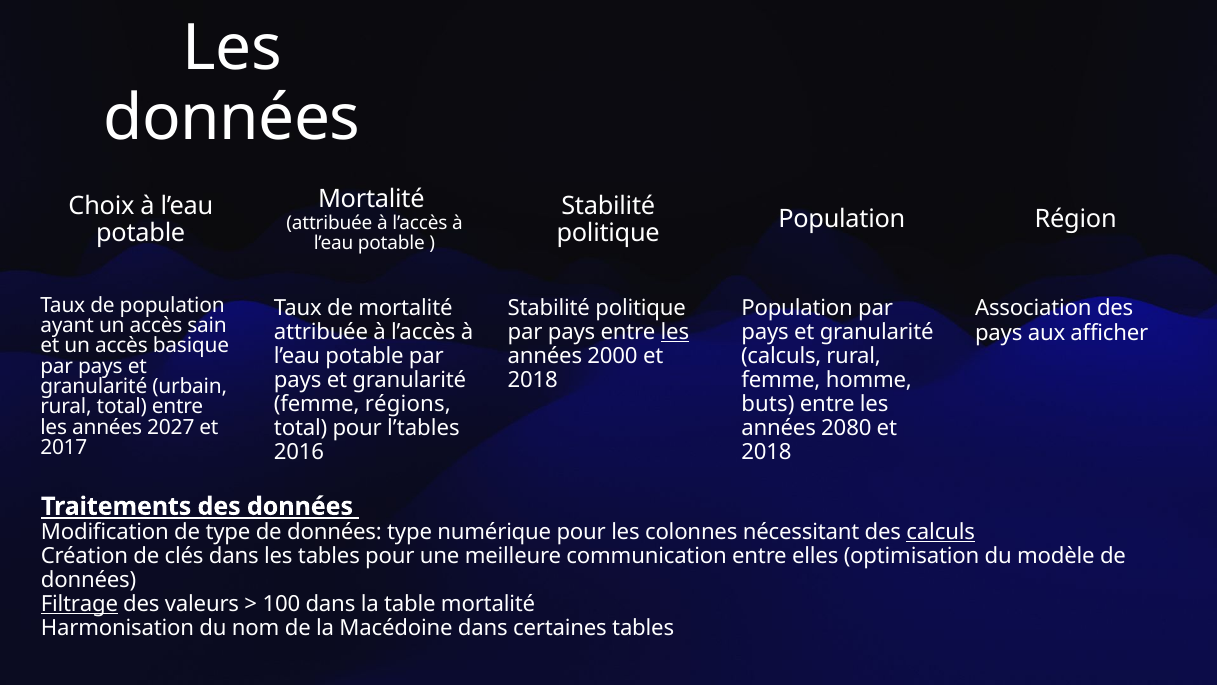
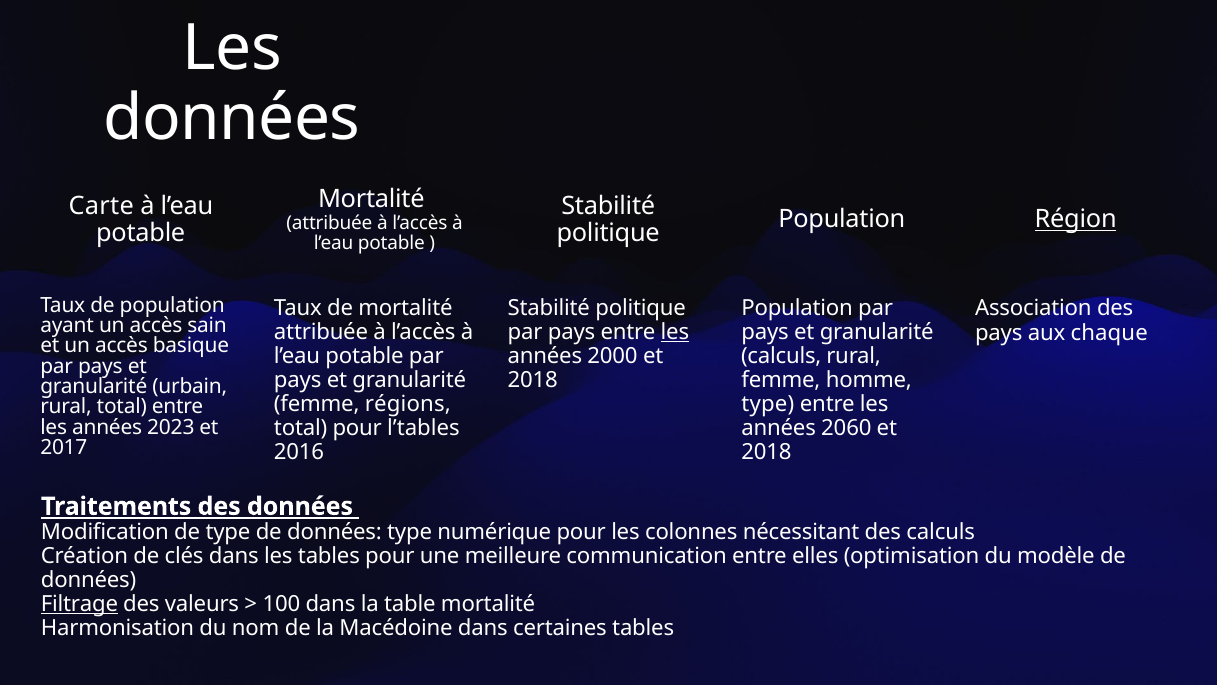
Choix: Choix -> Carte (101, 206)
Région underline: none -> present (1076, 219)
afficher: afficher -> chaque (1109, 332)
buts: buts -> type (768, 404)
2027: 2027 -> 2023 (171, 427)
2080: 2080 -> 2060 (846, 428)
calculs underline: present -> none (941, 532)
